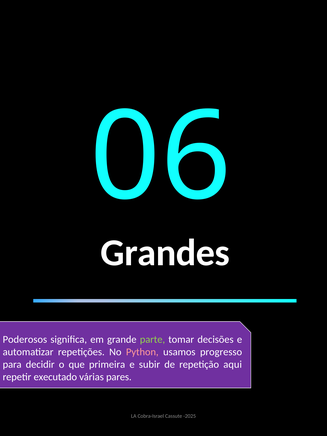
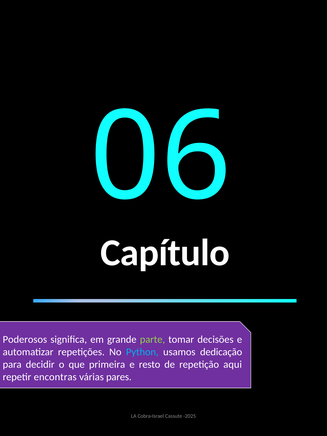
Grandes: Grandes -> Capítulo (165, 253)
Python colour: pink -> light blue (142, 352)
progresso: progresso -> dedicação (221, 352)
subir: subir -> resto (150, 364)
executado: executado -> encontras (55, 377)
